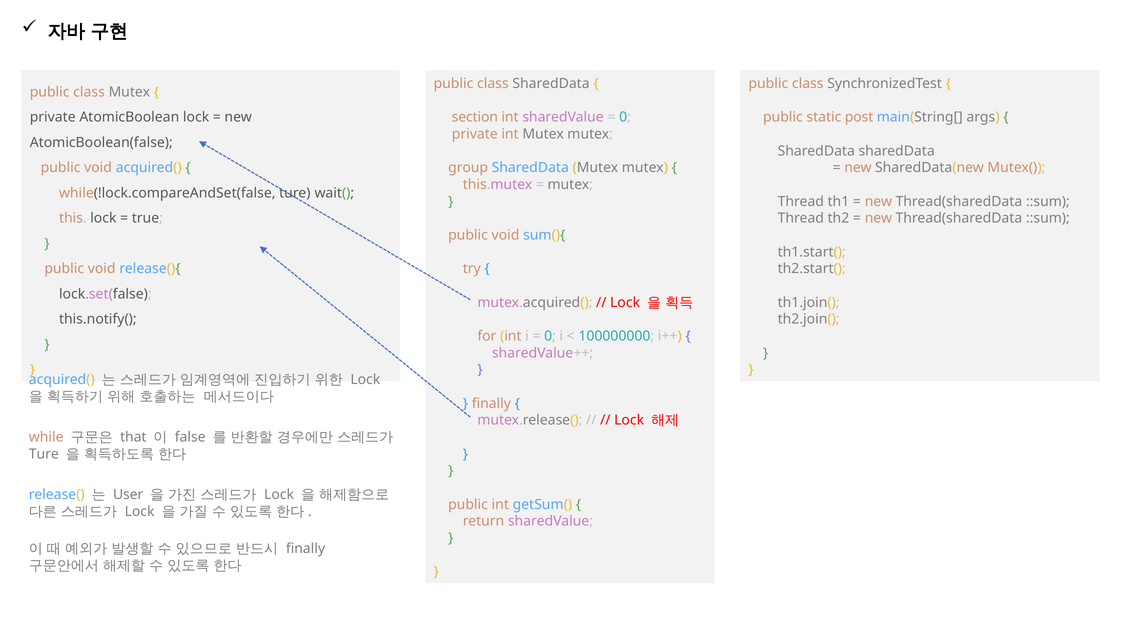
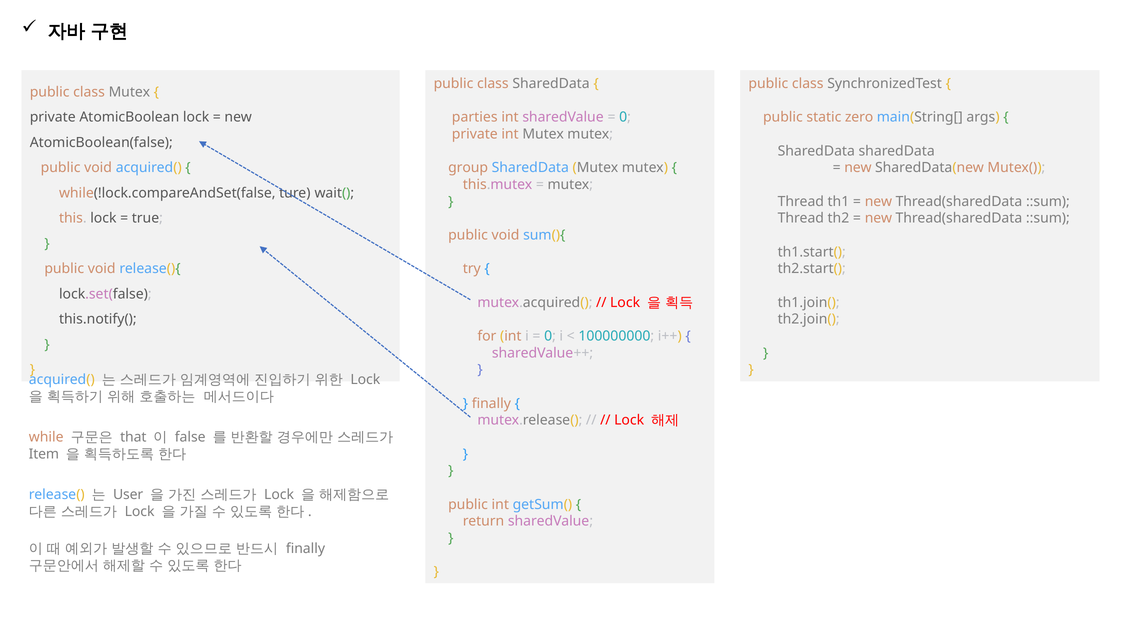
section: section -> parties (475, 117)
post: post -> zero (859, 117)
Ture: Ture -> Item (44, 454)
